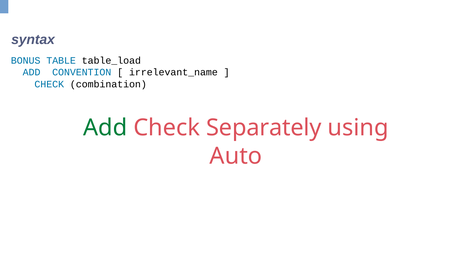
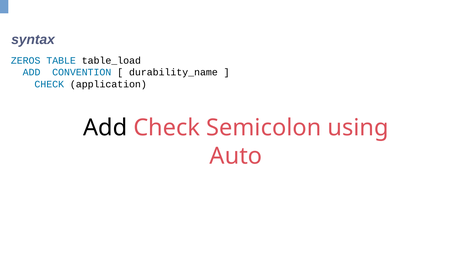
BONUS: BONUS -> ZEROS (26, 61)
irrelevant_name: irrelevant_name -> durability_name (173, 73)
combination: combination -> application (108, 84)
Add colour: green -> black (105, 128)
Separately: Separately -> Semicolon (264, 128)
